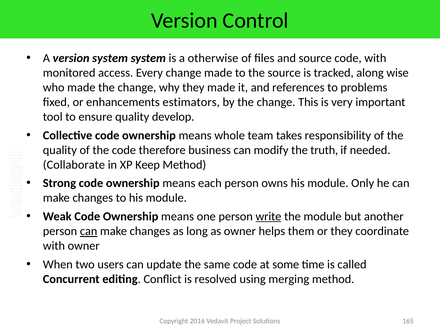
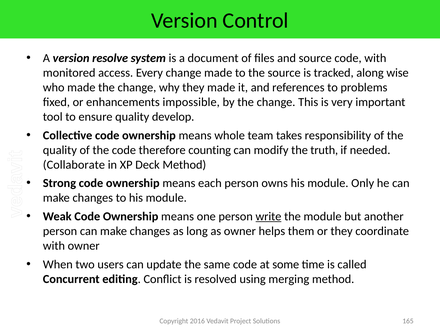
version system: system -> resolve (110, 58)
otherwise: otherwise -> document (213, 58)
estimators: estimators -> impossible (191, 102)
business: business -> counting (210, 150)
Keep: Keep -> Deck (147, 165)
can underline: present -> none (89, 231)
